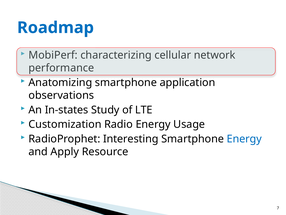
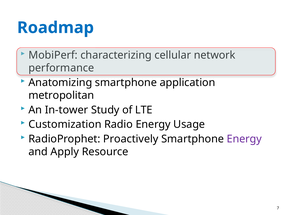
observations: observations -> metropolitan (61, 95)
In-states: In-states -> In-tower (66, 110)
Interesting: Interesting -> Proactively (131, 139)
Energy colour: blue -> purple (244, 139)
